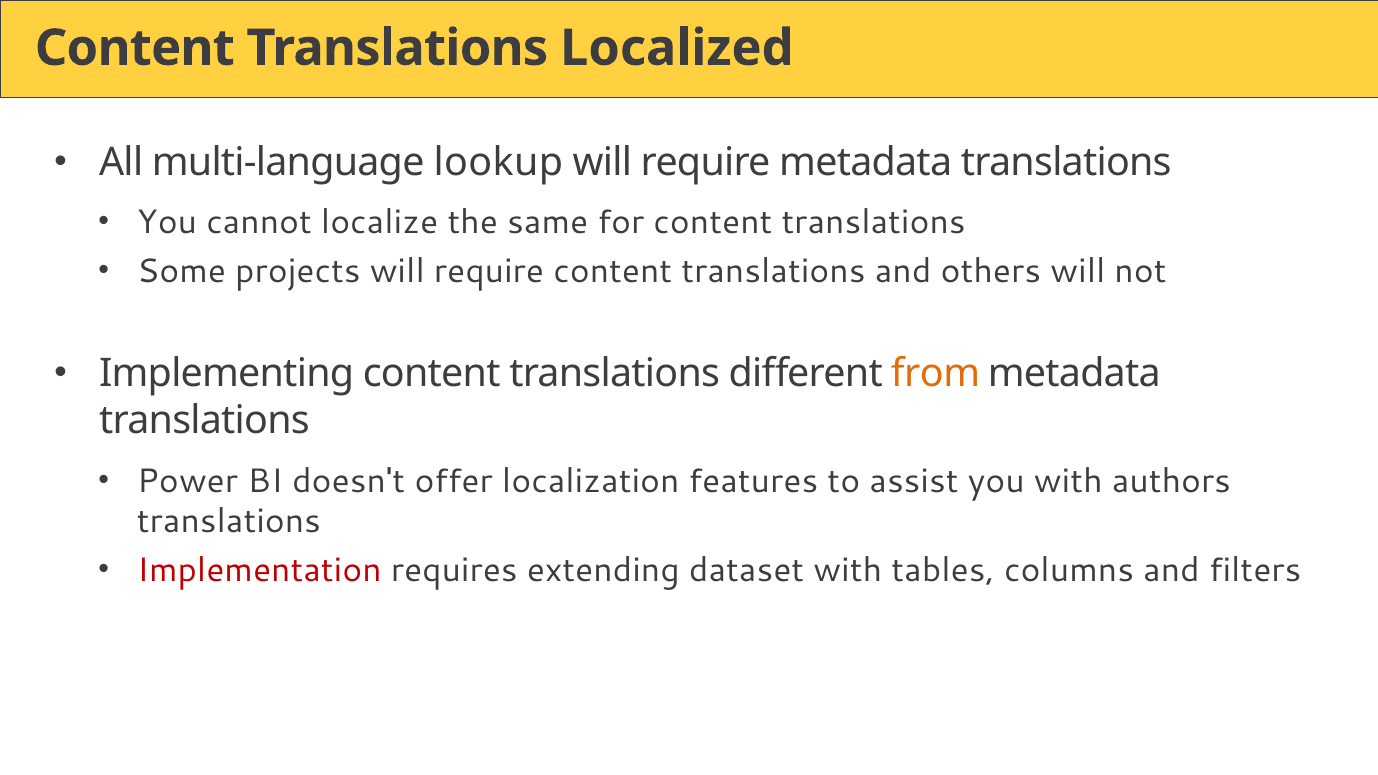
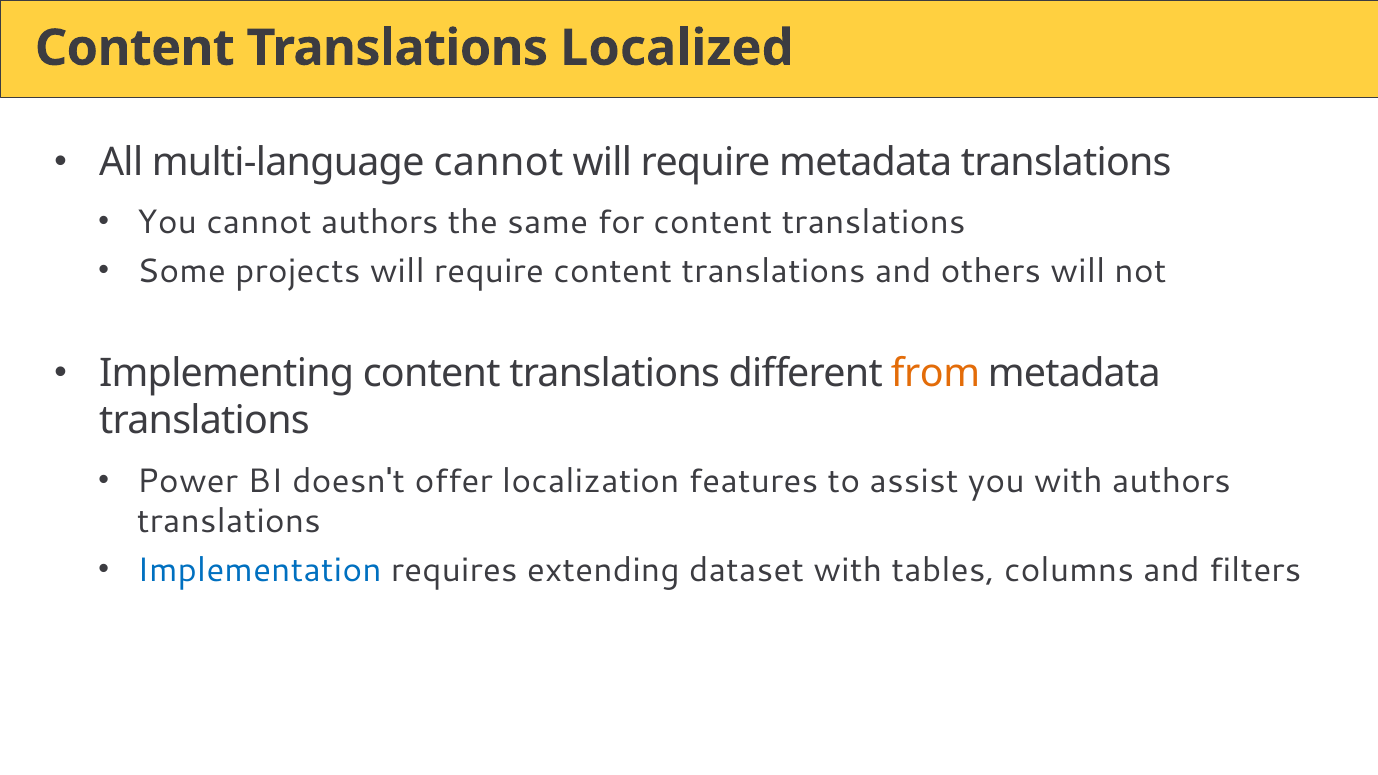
multi-language lookup: lookup -> cannot (498, 162)
cannot localize: localize -> authors (380, 223)
Implementation colour: red -> blue (259, 571)
